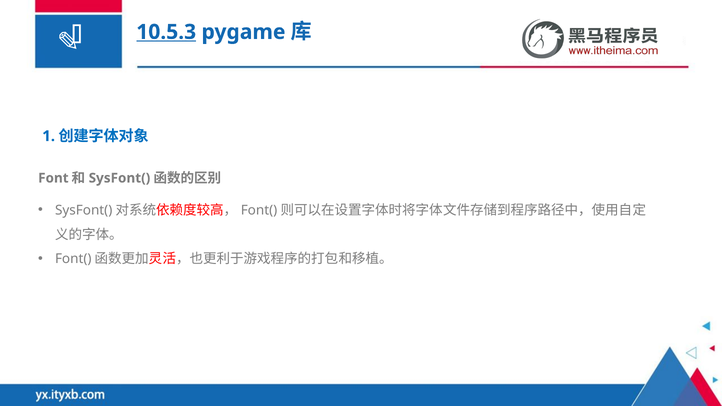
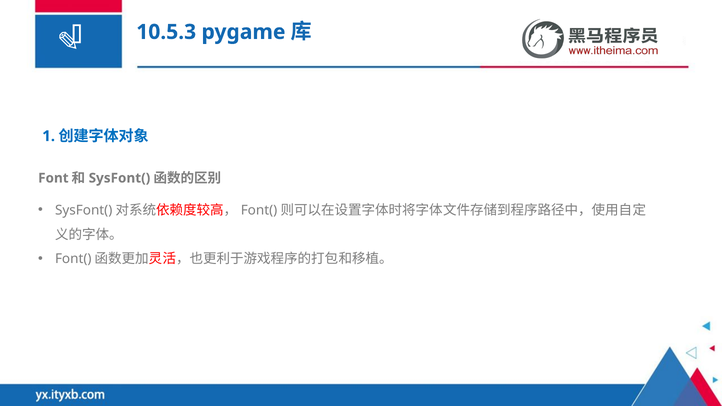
10.5.3 underline: present -> none (166, 32)
